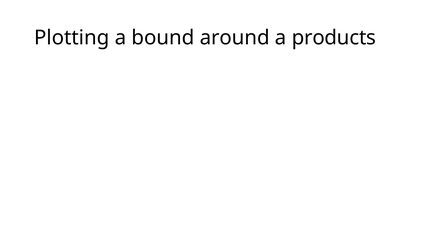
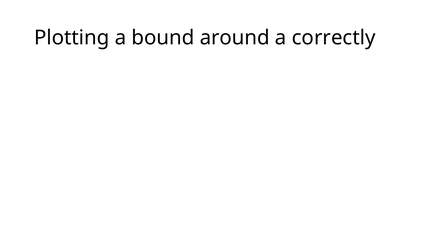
products: products -> correctly (334, 38)
